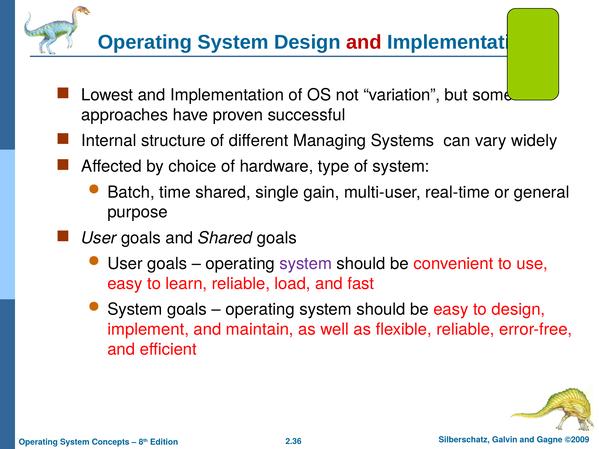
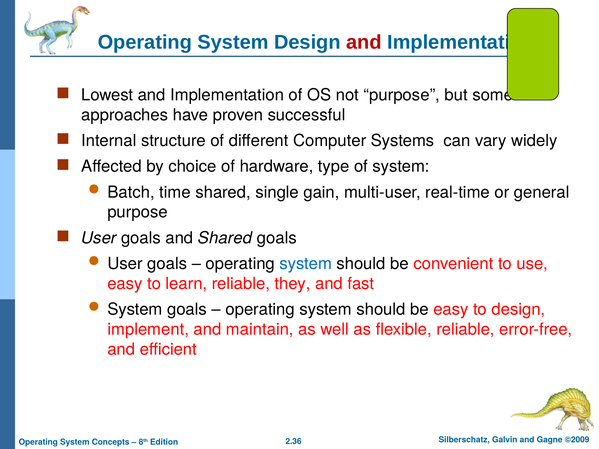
not variation: variation -> purpose (402, 95)
Managing: Managing -> Computer (330, 141)
system colour: purple -> blue (306, 264)
load: load -> they (293, 284)
